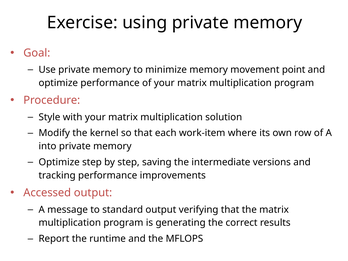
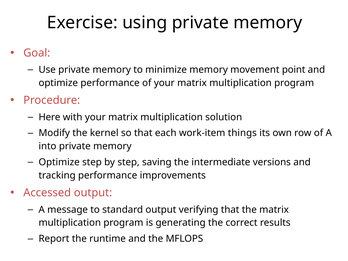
Style: Style -> Here (49, 117)
where: where -> things (242, 133)
